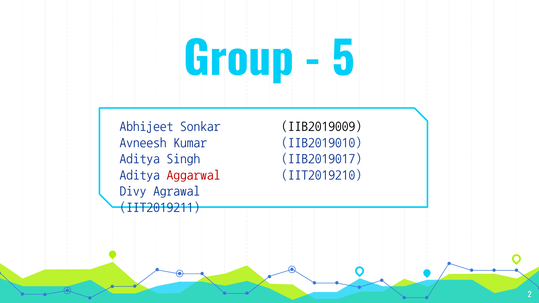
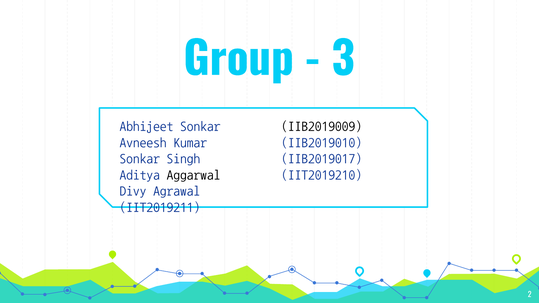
5: 5 -> 3 (343, 60)
Aditya: Aditya -> Sonkar (140, 159)
Aggarwal colour: red -> black (194, 175)
